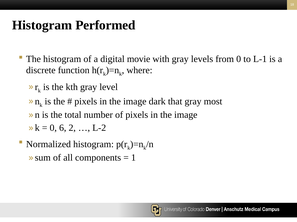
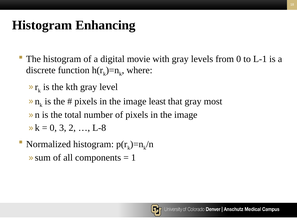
Performed: Performed -> Enhancing (105, 25)
dark: dark -> least (157, 102)
6: 6 -> 3 (63, 128)
L-2: L-2 -> L-8 (99, 128)
